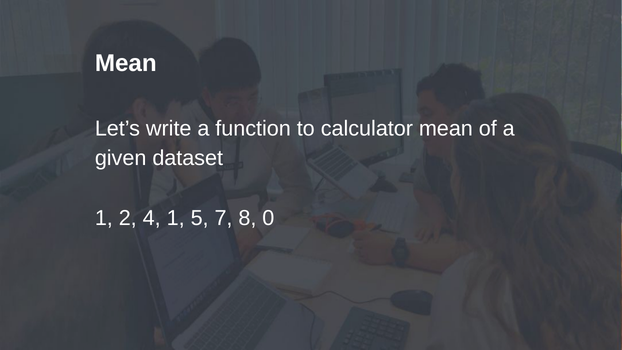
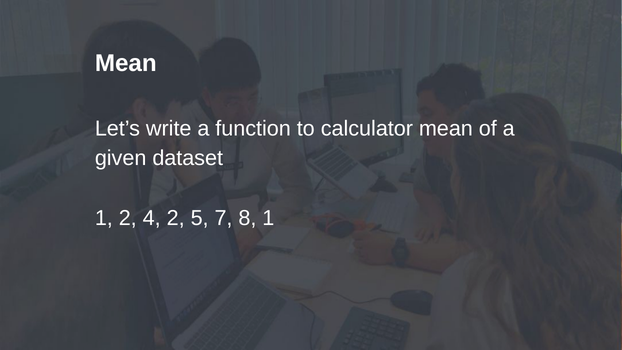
4 1: 1 -> 2 (176, 218)
8 0: 0 -> 1 (268, 218)
